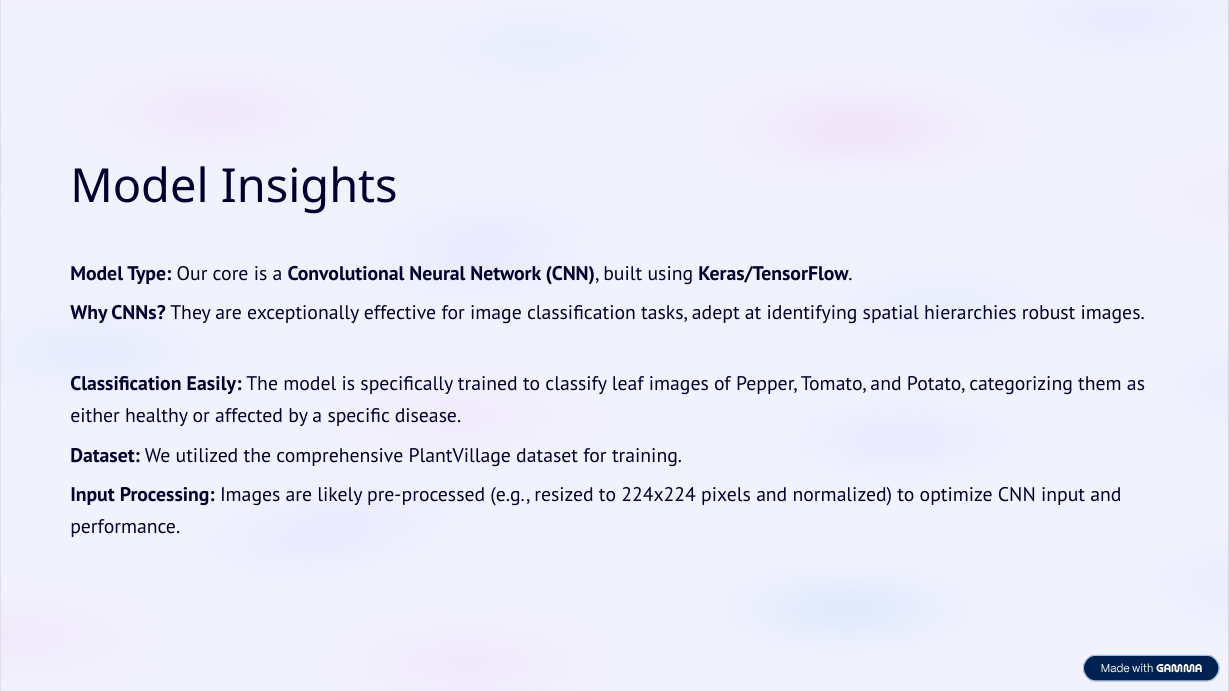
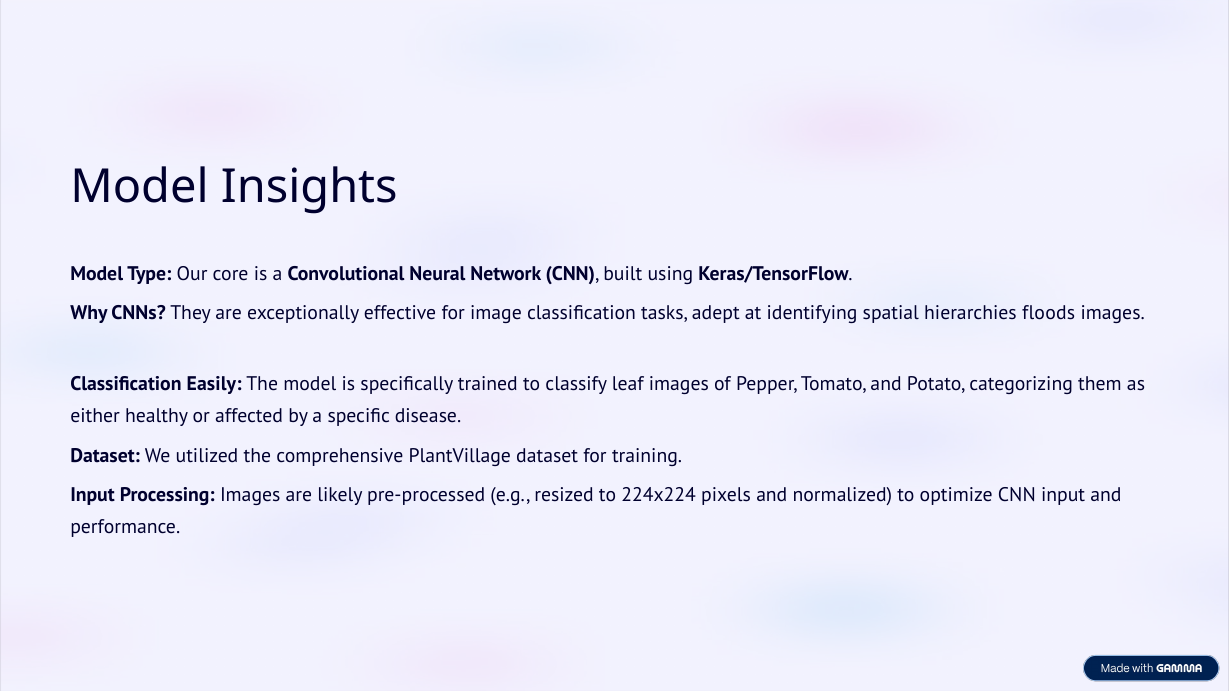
robust: robust -> floods (1049, 313)
